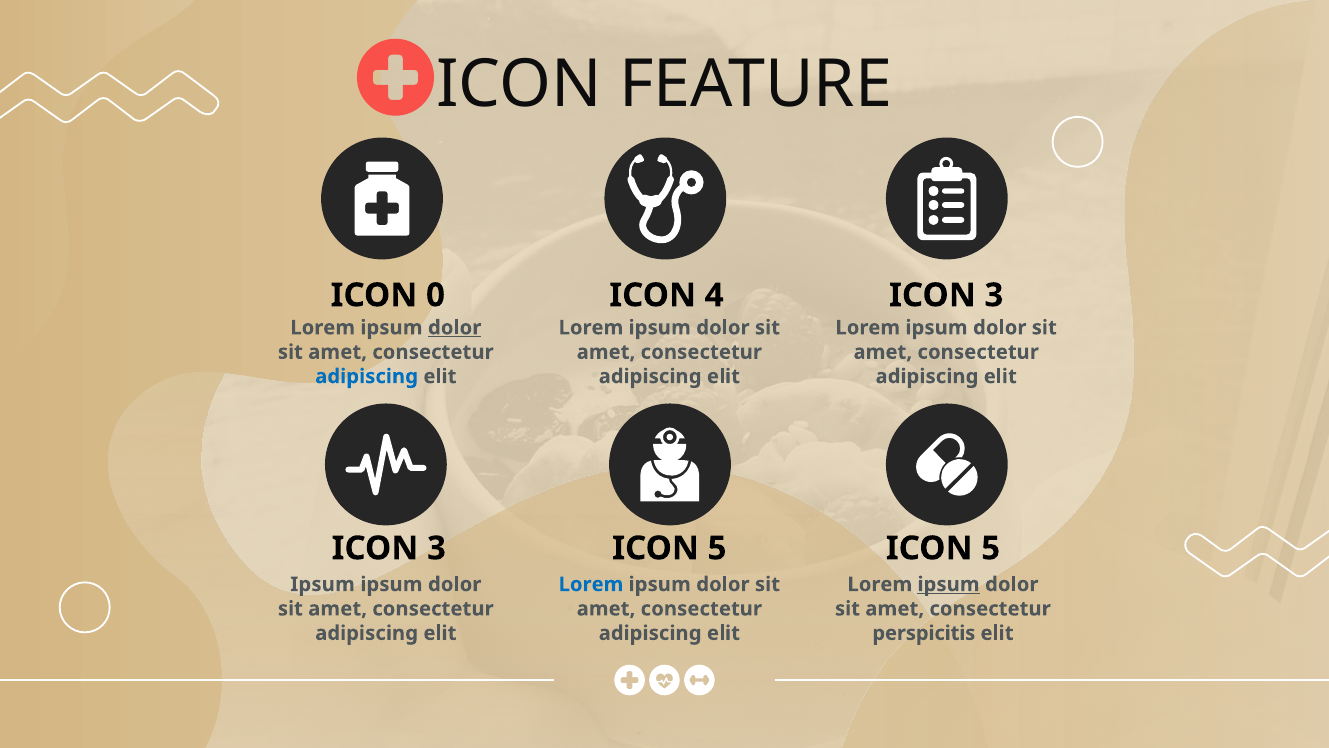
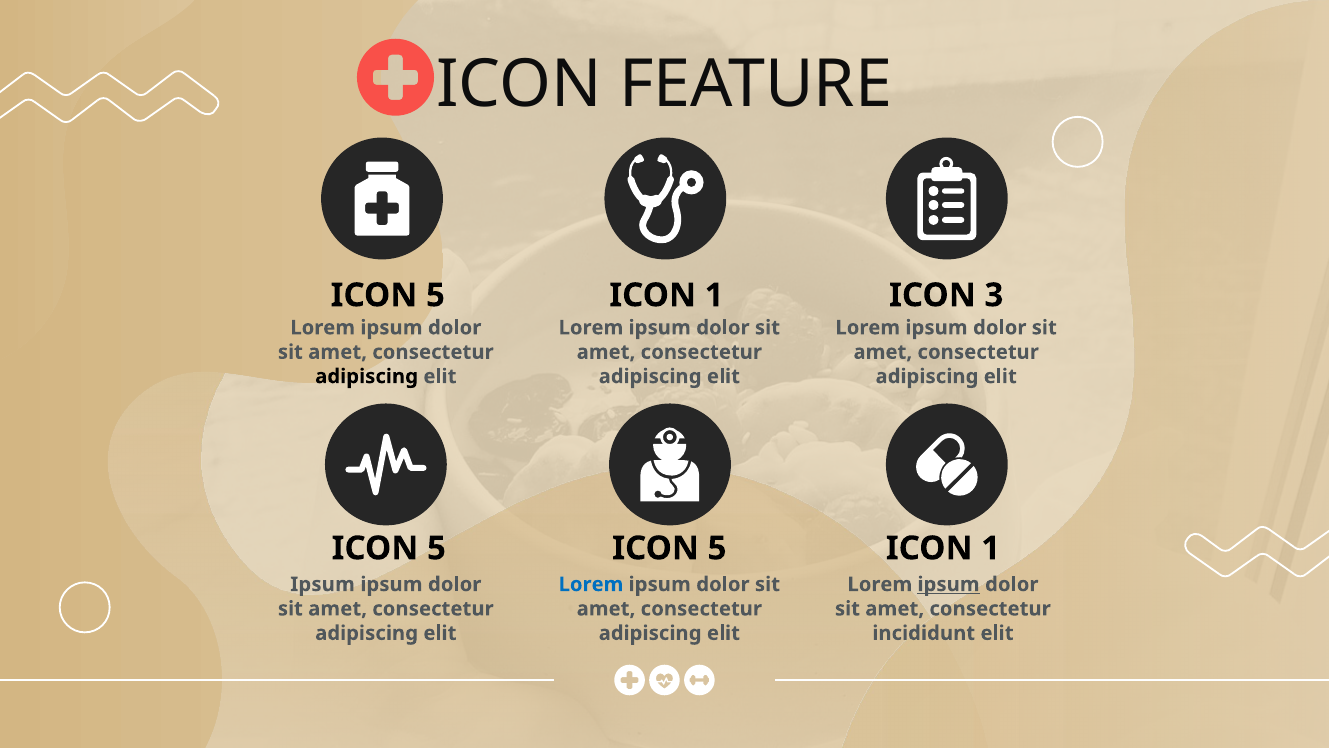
0: 0 -> 5 (436, 295)
4: 4 -> 1 (714, 295)
dolor underline: present -> none (455, 327)
adipiscing colour: blue -> black (367, 376)
3: 3 -> 5 (436, 548)
5: 5 -> 1 (991, 548)
perspicitis: perspicitis -> incididunt (924, 633)
